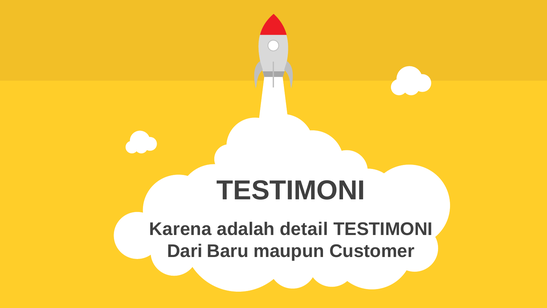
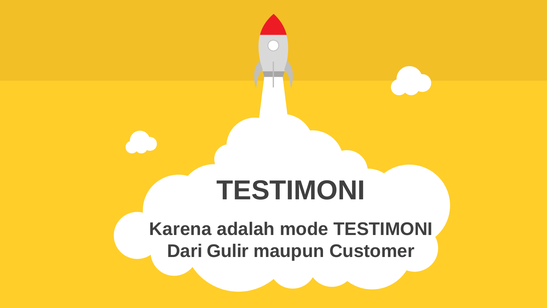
detail: detail -> mode (304, 229)
Baru: Baru -> Gulir (228, 251)
